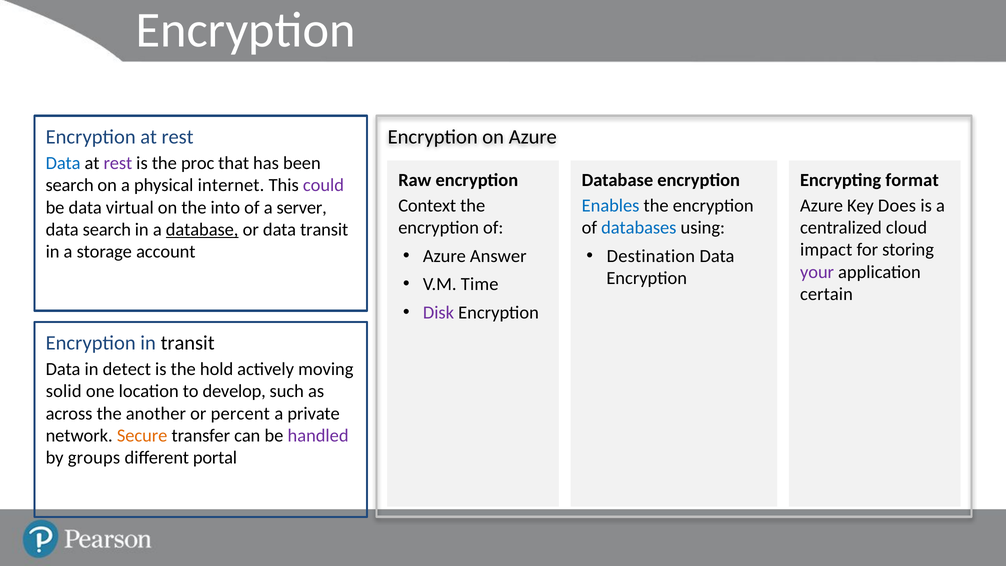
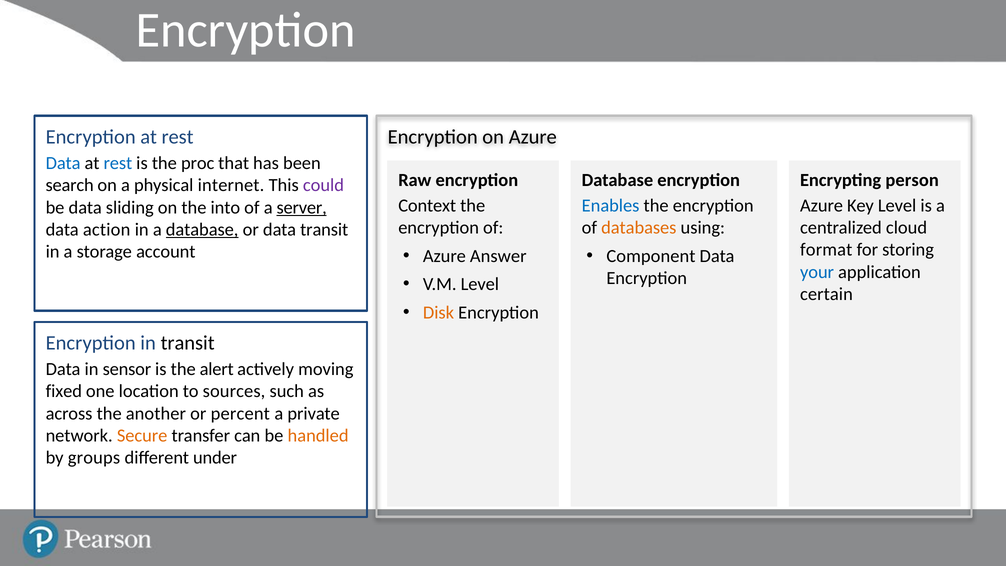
rest colour: purple -> blue (118, 163)
format: format -> person (912, 180)
Key Does: Does -> Level (897, 205)
virtual: virtual -> sliding (130, 207)
server underline: none -> present (302, 207)
databases colour: blue -> orange (639, 228)
data search: search -> action (107, 230)
impact: impact -> format (826, 250)
Destination: Destination -> Component (651, 256)
your colour: purple -> blue (817, 272)
V.M Time: Time -> Level (480, 284)
Disk colour: purple -> orange (438, 313)
detect: detect -> sensor (127, 369)
hold: hold -> alert (217, 369)
solid: solid -> fixed (64, 391)
develop: develop -> sources (234, 391)
handled colour: purple -> orange (318, 436)
portal: portal -> under (215, 458)
